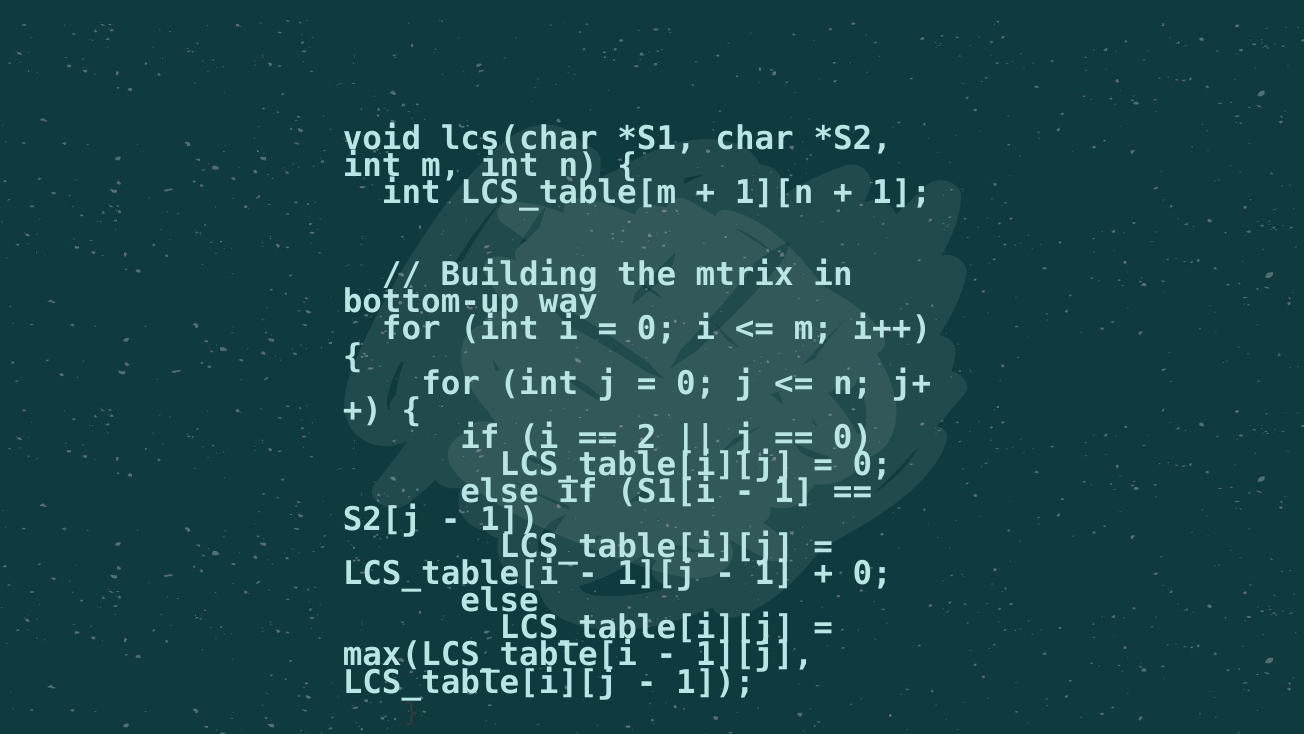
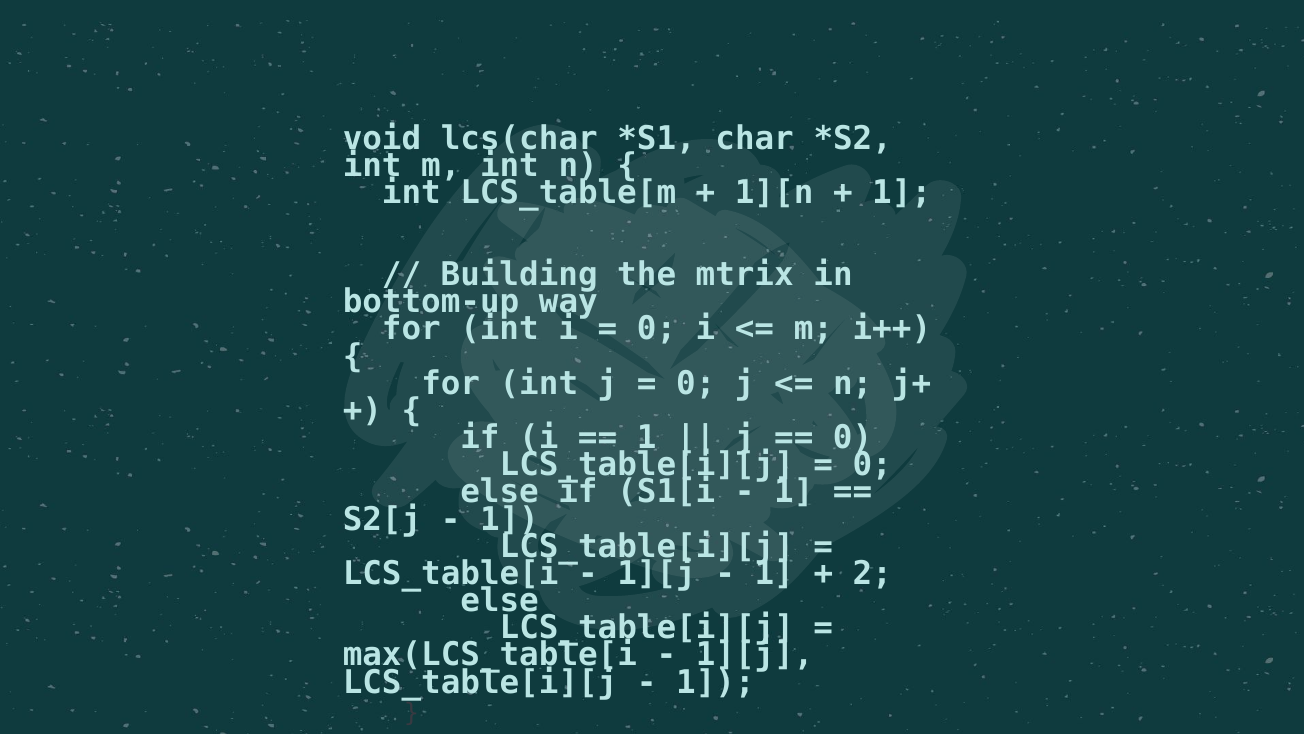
2: 2 -> 1 (647, 437)
0: 0 -> 2 (872, 573)
